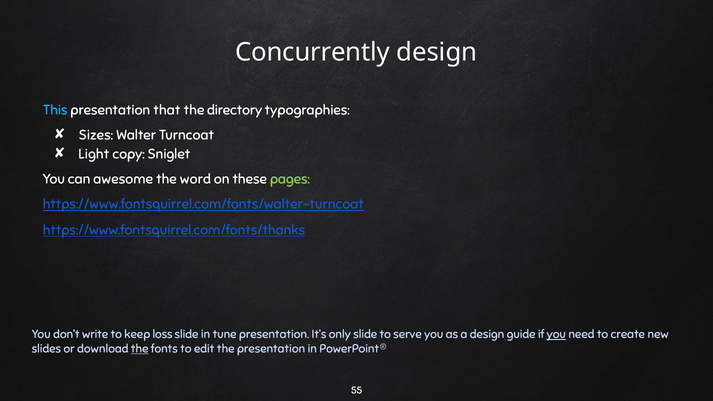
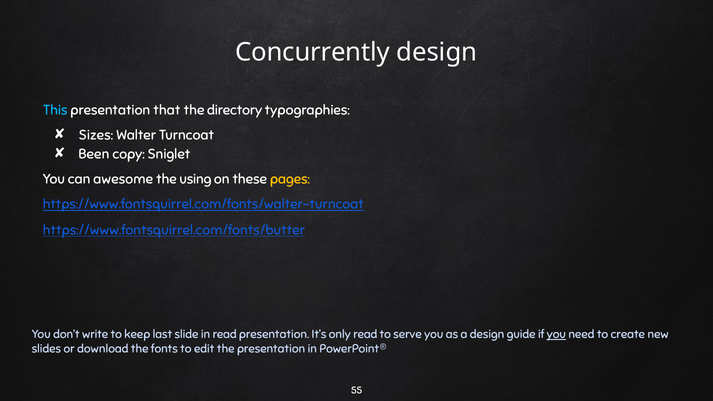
Light: Light -> Been (94, 154)
word: word -> using (195, 179)
pages colour: light green -> yellow (290, 179)
https://www.fontsquirrel.com/fonts/thanks: https://www.fontsquirrel.com/fonts/thanks -> https://www.fontsquirrel.com/fonts/butter (174, 230)
loss: loss -> last (162, 334)
in tune: tune -> read (225, 334)
only slide: slide -> read (365, 334)
the underline: present -> none (140, 349)
